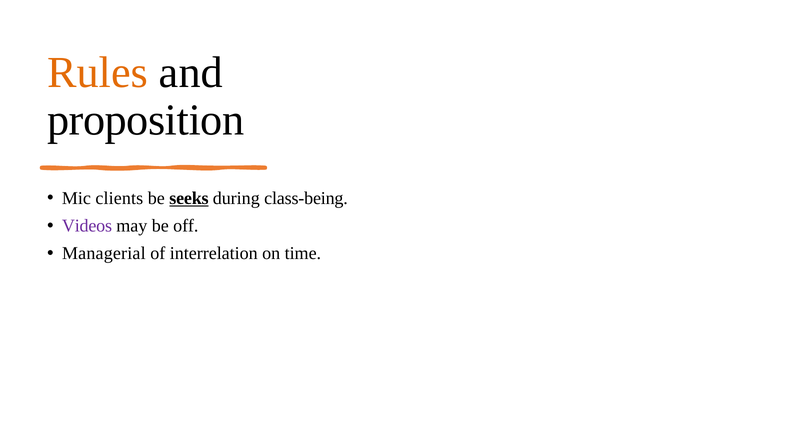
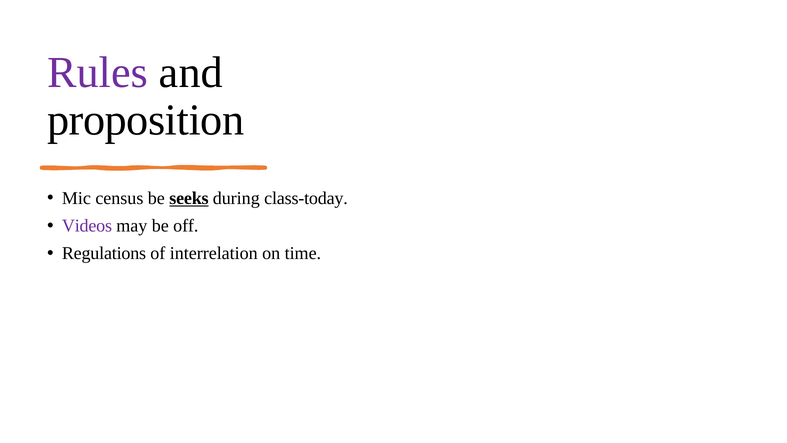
Rules colour: orange -> purple (98, 72)
clients: clients -> census (119, 198)
class-being: class-being -> class-today (306, 198)
Managerial: Managerial -> Regulations (104, 253)
